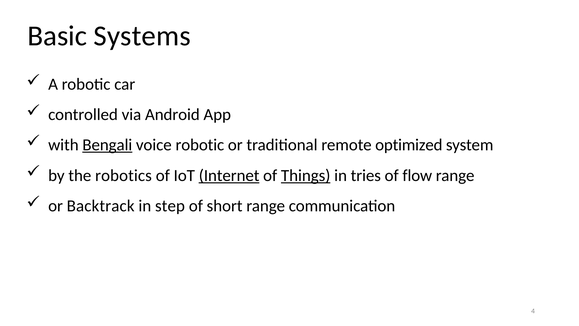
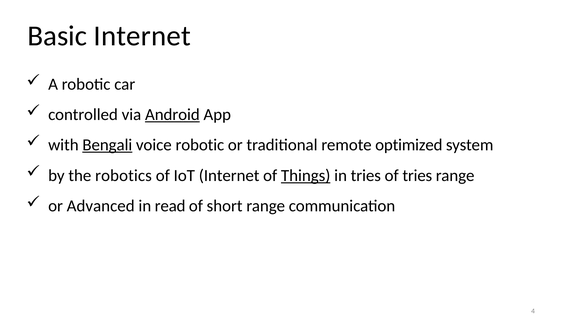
Basic Systems: Systems -> Internet (142, 36)
Android underline: none -> present (172, 114)
Internet underline: present -> none (229, 175)
of flow: flow -> tries (417, 175)
Backtrack: Backtrack -> Advanced (101, 206)
step: step -> read (170, 206)
